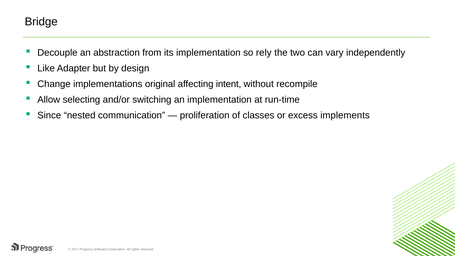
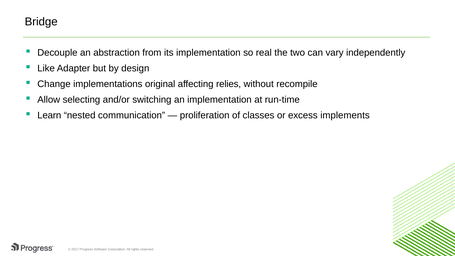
rely: rely -> real (264, 53)
intent: intent -> relies (229, 84)
Since: Since -> Learn (49, 116)
